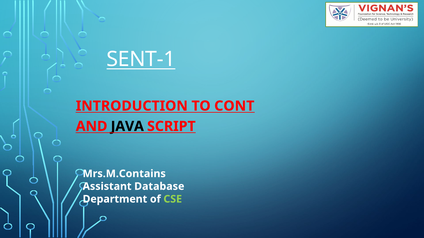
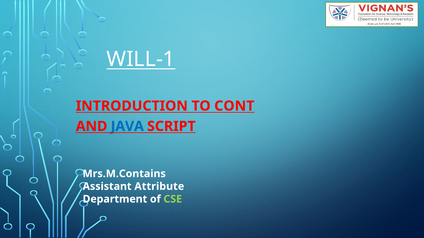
SENT-1: SENT-1 -> WILL-1 (141, 59)
JAVA colour: black -> blue (127, 127)
Database: Database -> Attribute (159, 187)
